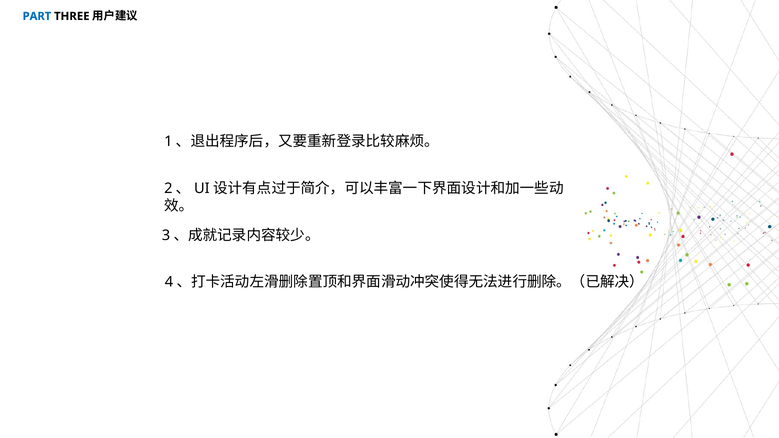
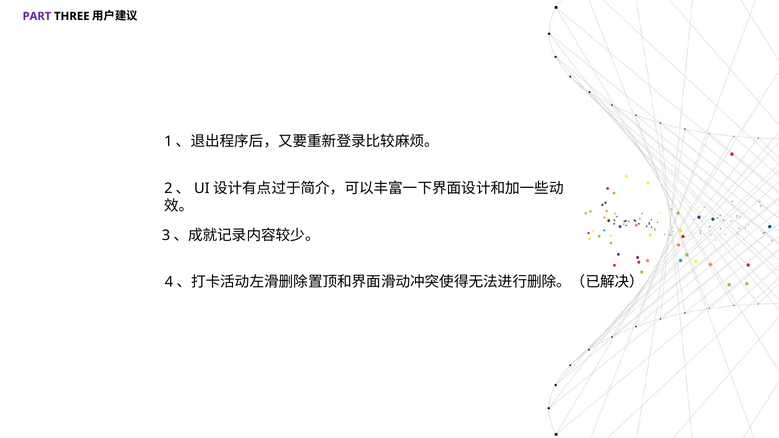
PART colour: blue -> purple (37, 16)
